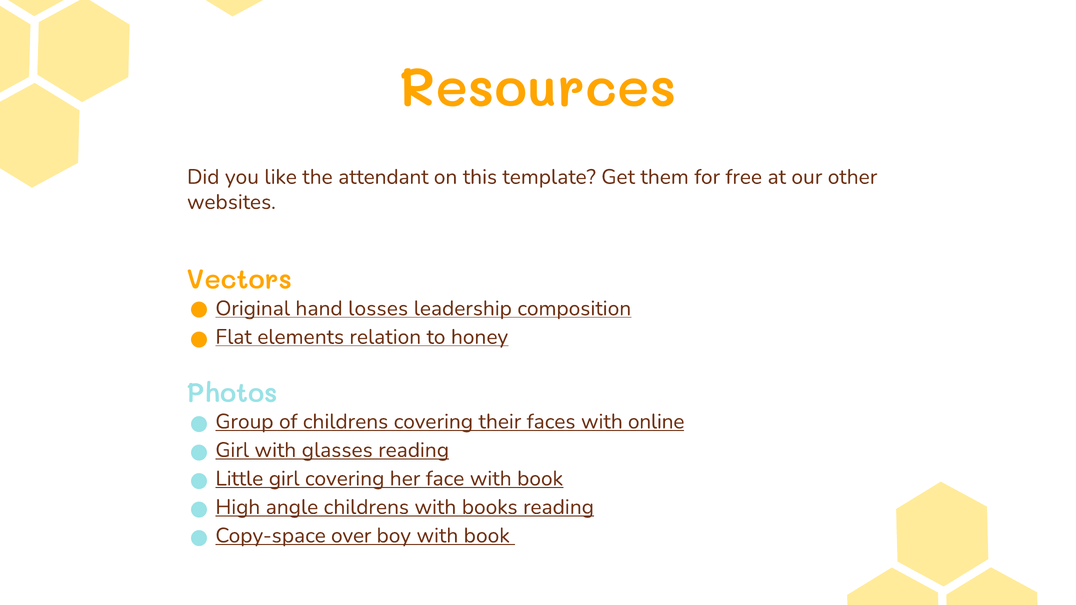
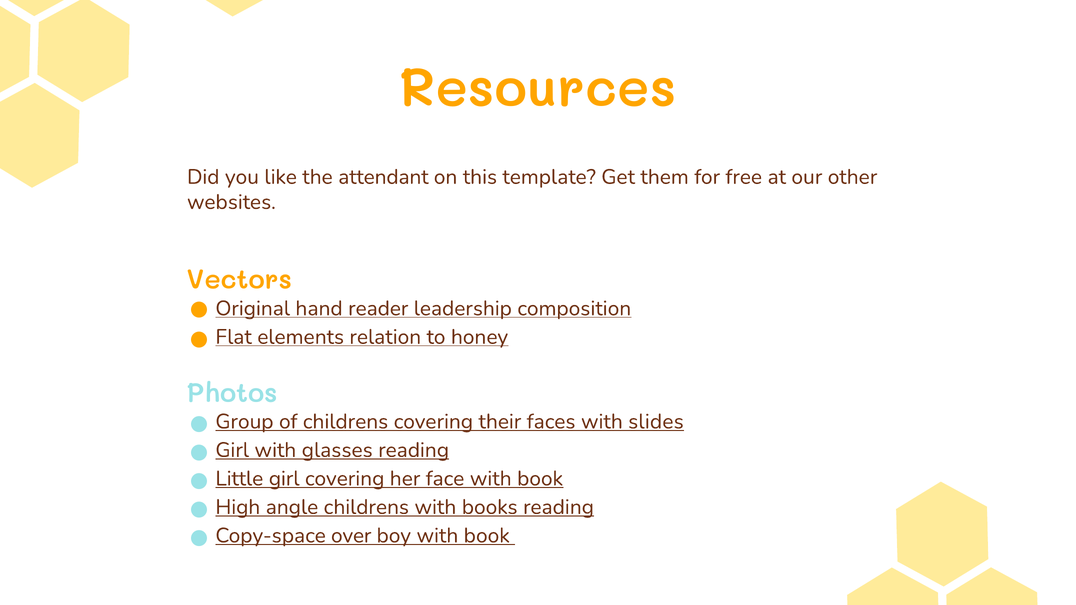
losses: losses -> reader (378, 309)
online: online -> slides (656, 422)
